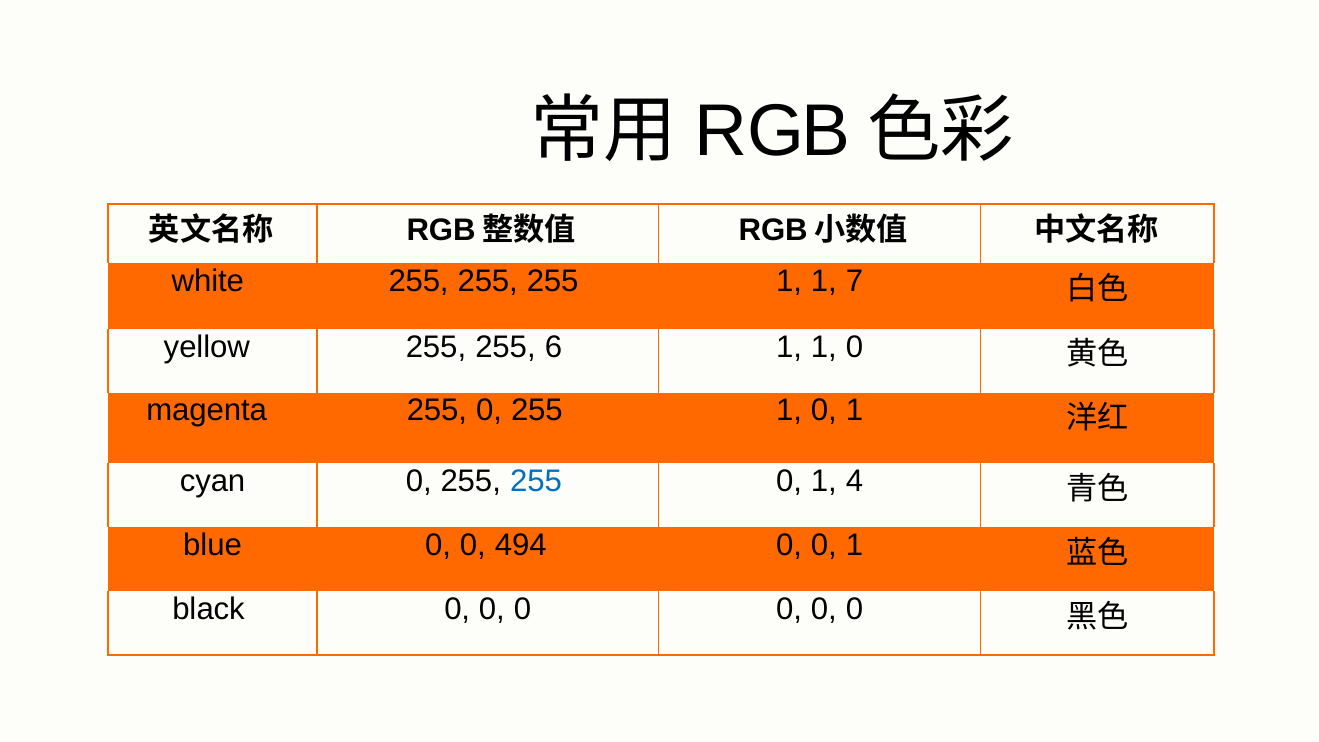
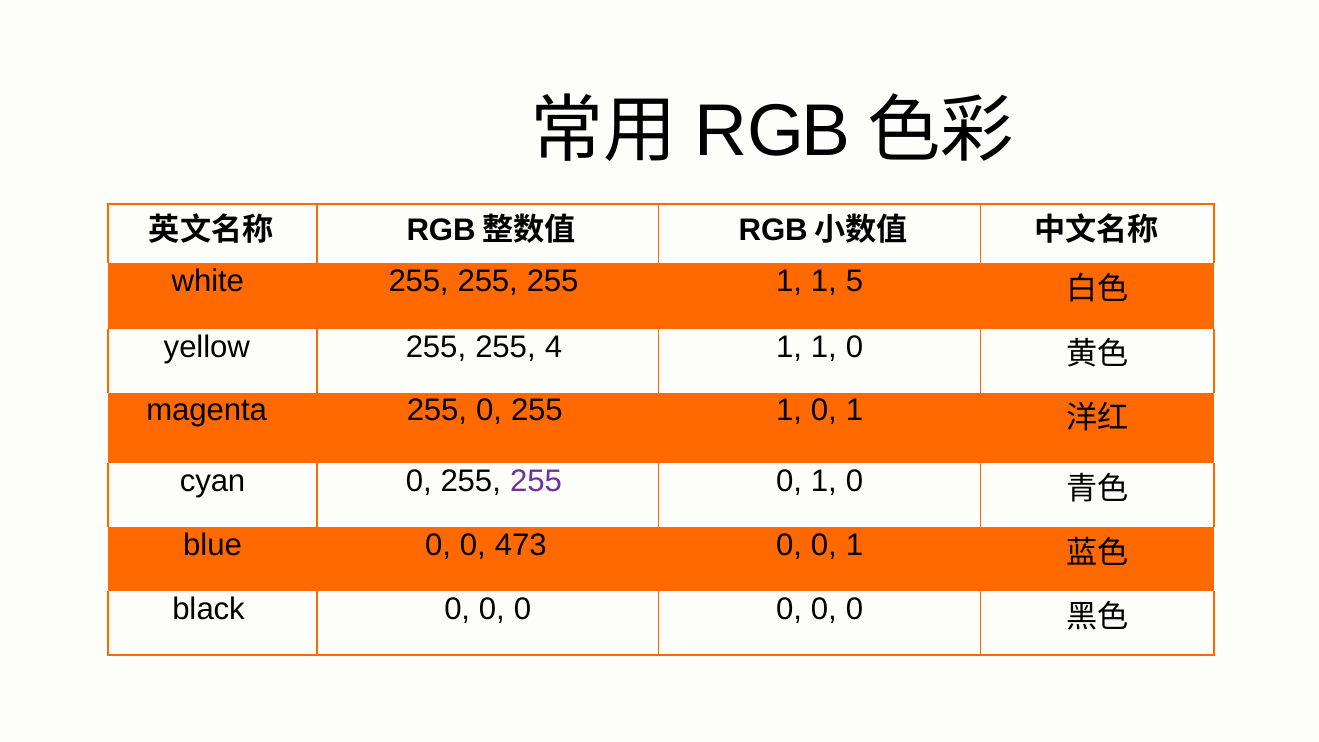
7: 7 -> 5 (854, 281)
6: 6 -> 4 (554, 347)
255 colour: blue -> purple (536, 482)
0 1 4: 4 -> 0 (854, 482)
494: 494 -> 473 (521, 545)
